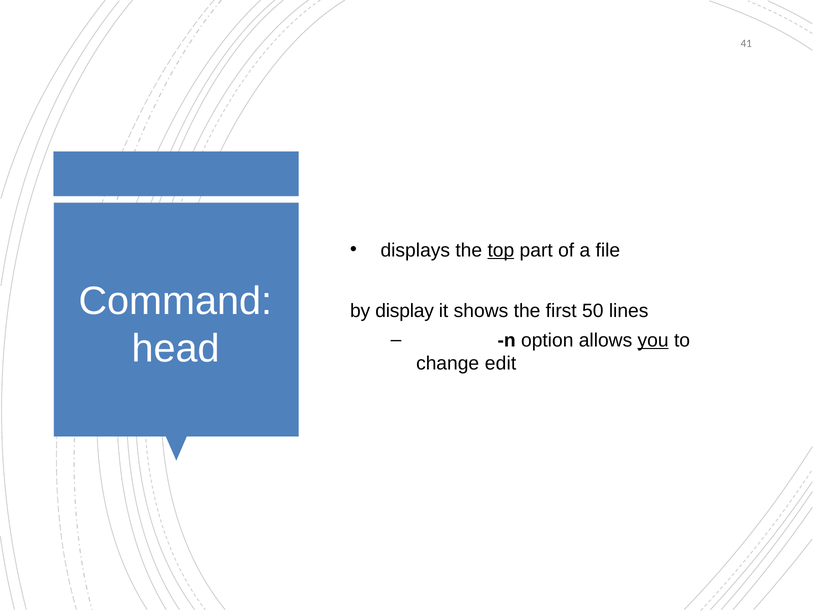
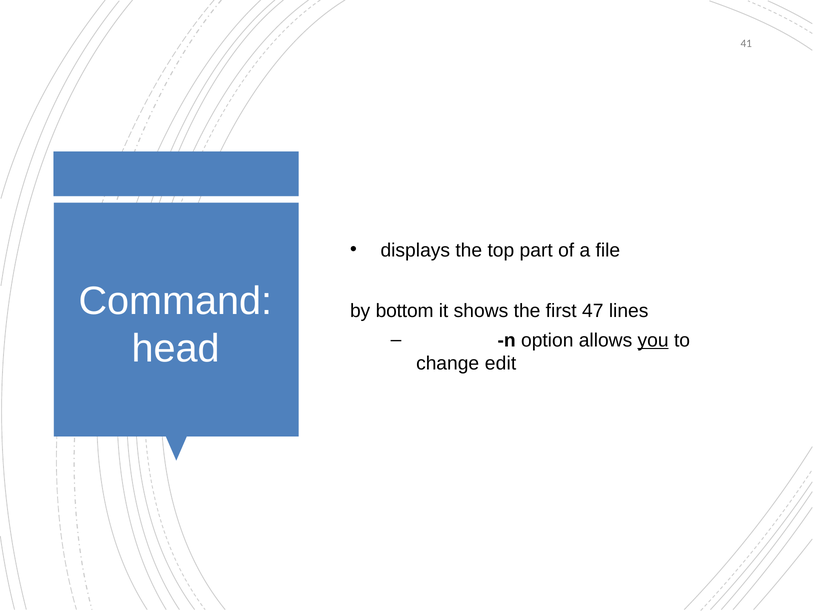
top underline: present -> none (501, 250)
display: display -> bottom (405, 311)
50: 50 -> 47 (593, 311)
